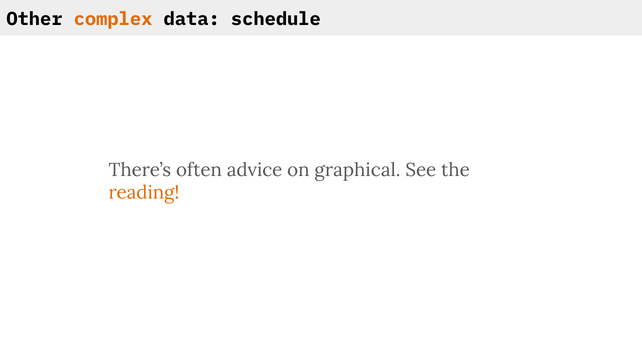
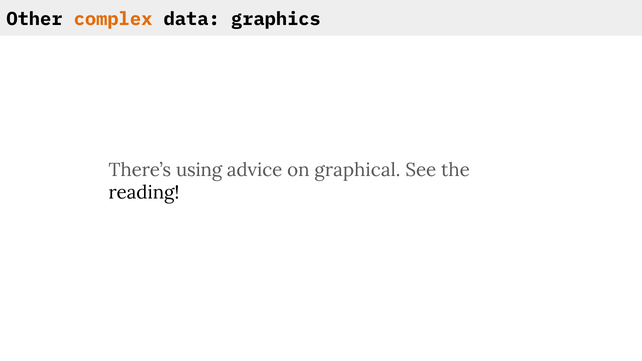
schedule: schedule -> graphics (276, 19)
often: often -> using (199, 170)
reading colour: orange -> black (144, 193)
